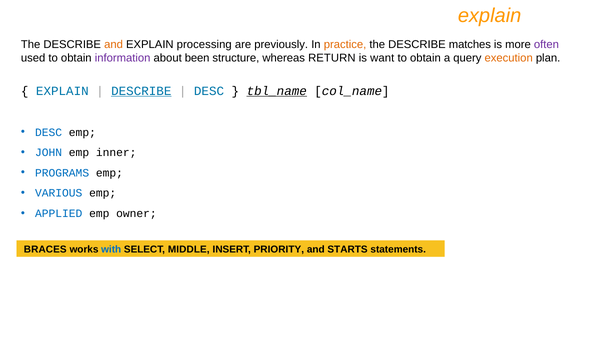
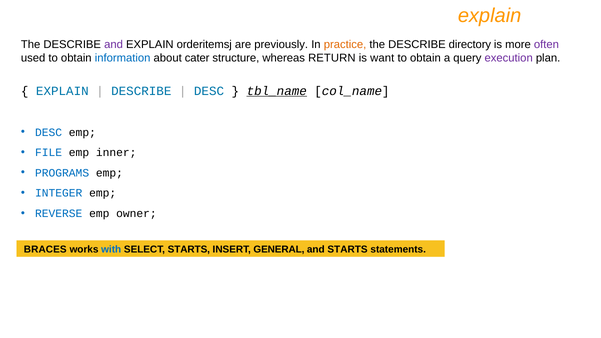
and colour: orange -> purple (114, 44)
processing: processing -> orderitemsj (204, 44)
matches: matches -> directory (470, 44)
information colour: purple -> blue (123, 58)
been: been -> cater (197, 58)
execution colour: orange -> purple (509, 58)
DESCRIBE underline: present -> none (141, 91)
JOHN: JOHN -> FILE (49, 153)
VARIOUS: VARIOUS -> INTEGER (59, 193)
APPLIED: APPLIED -> REVERSE (59, 213)
SELECT MIDDLE: MIDDLE -> STARTS (189, 249)
PRIORITY: PRIORITY -> GENERAL (279, 249)
